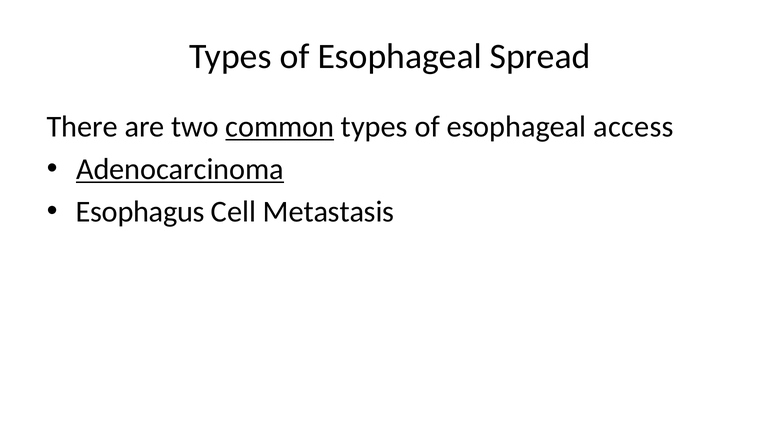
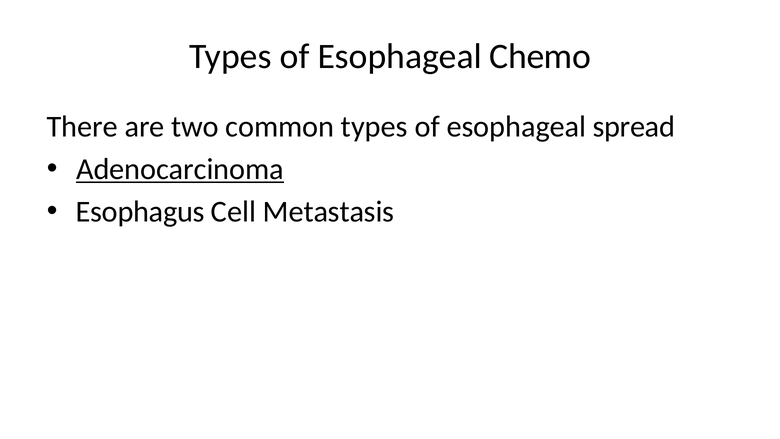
Spread: Spread -> Chemo (540, 57)
common underline: present -> none (280, 127)
access: access -> spread (634, 127)
